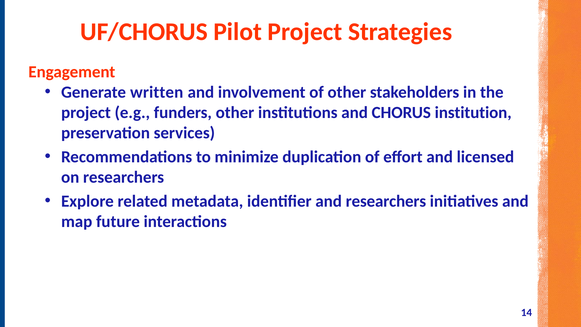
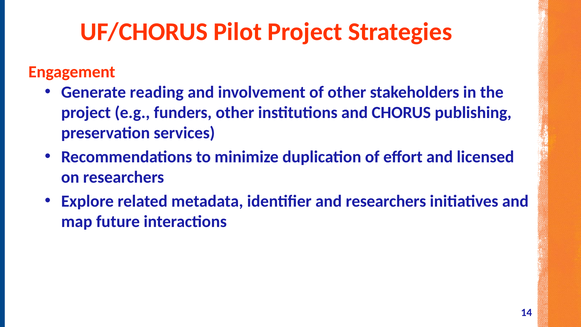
written: written -> reading (157, 92)
institution: institution -> publishing (473, 112)
